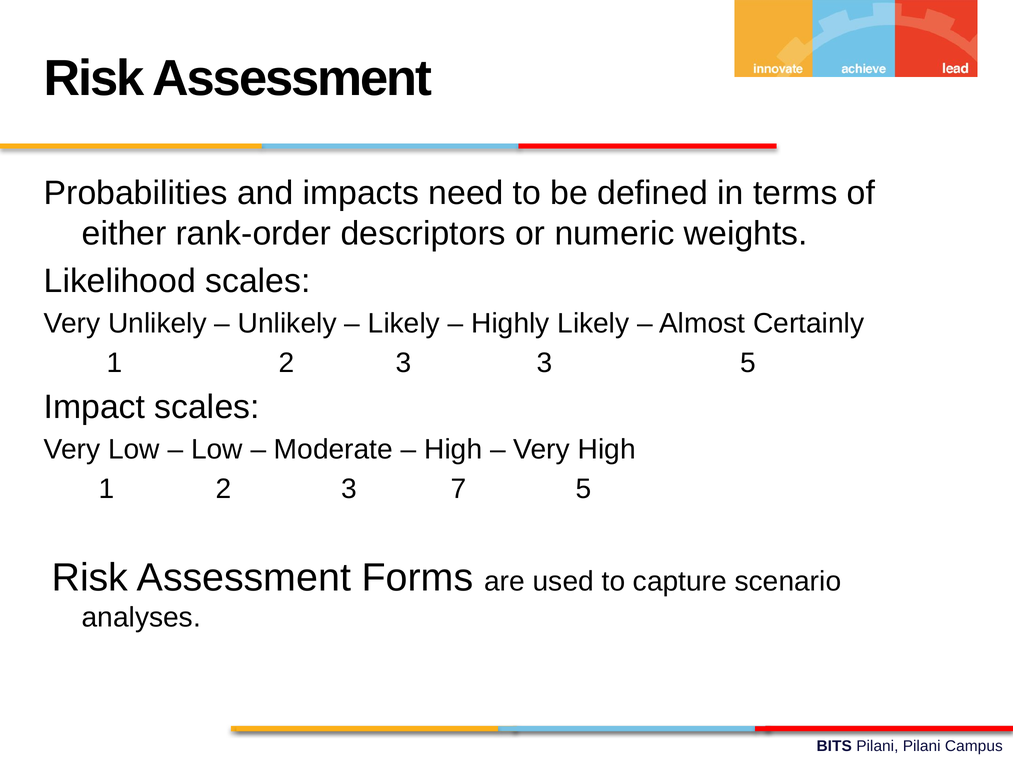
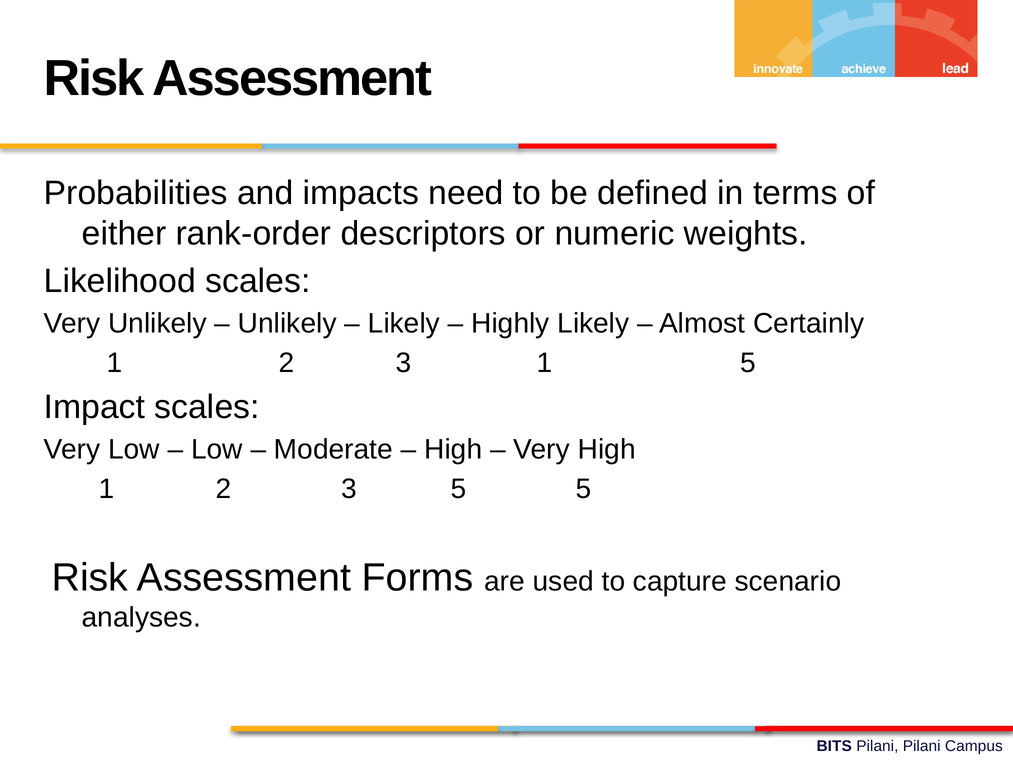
3 3: 3 -> 1 (545, 363)
3 7: 7 -> 5 (459, 489)
